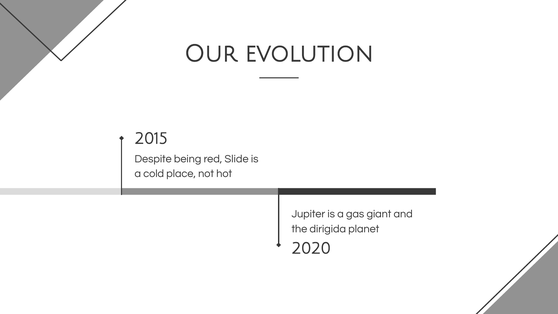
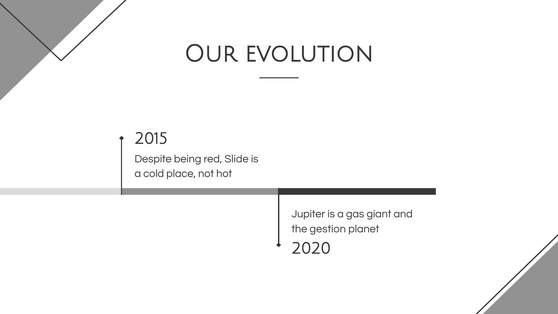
dirigida: dirigida -> gestion (328, 229)
